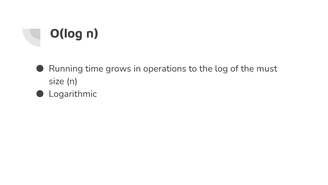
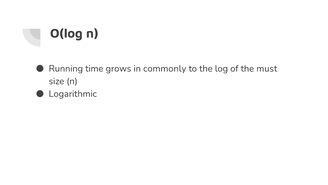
operations: operations -> commonly (165, 68)
